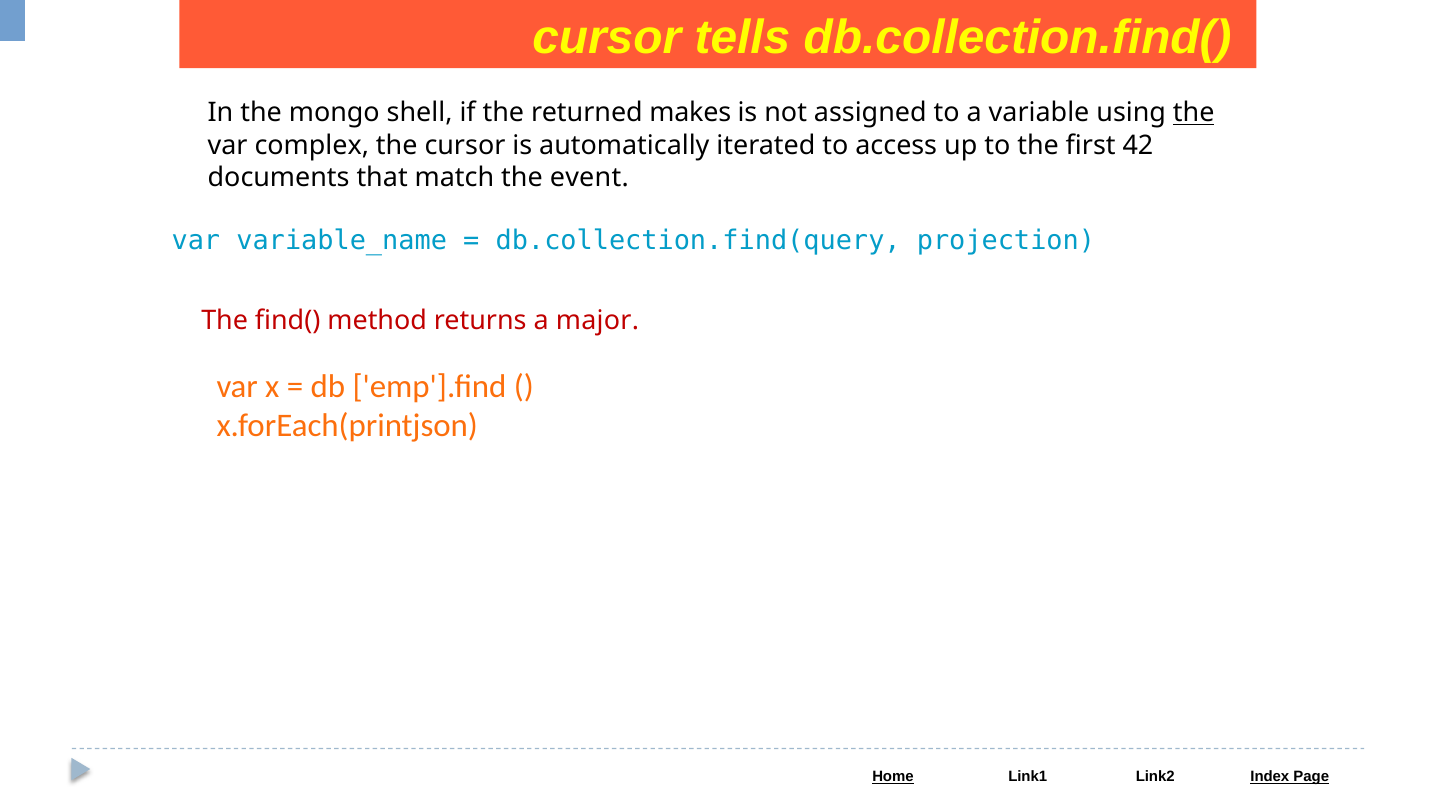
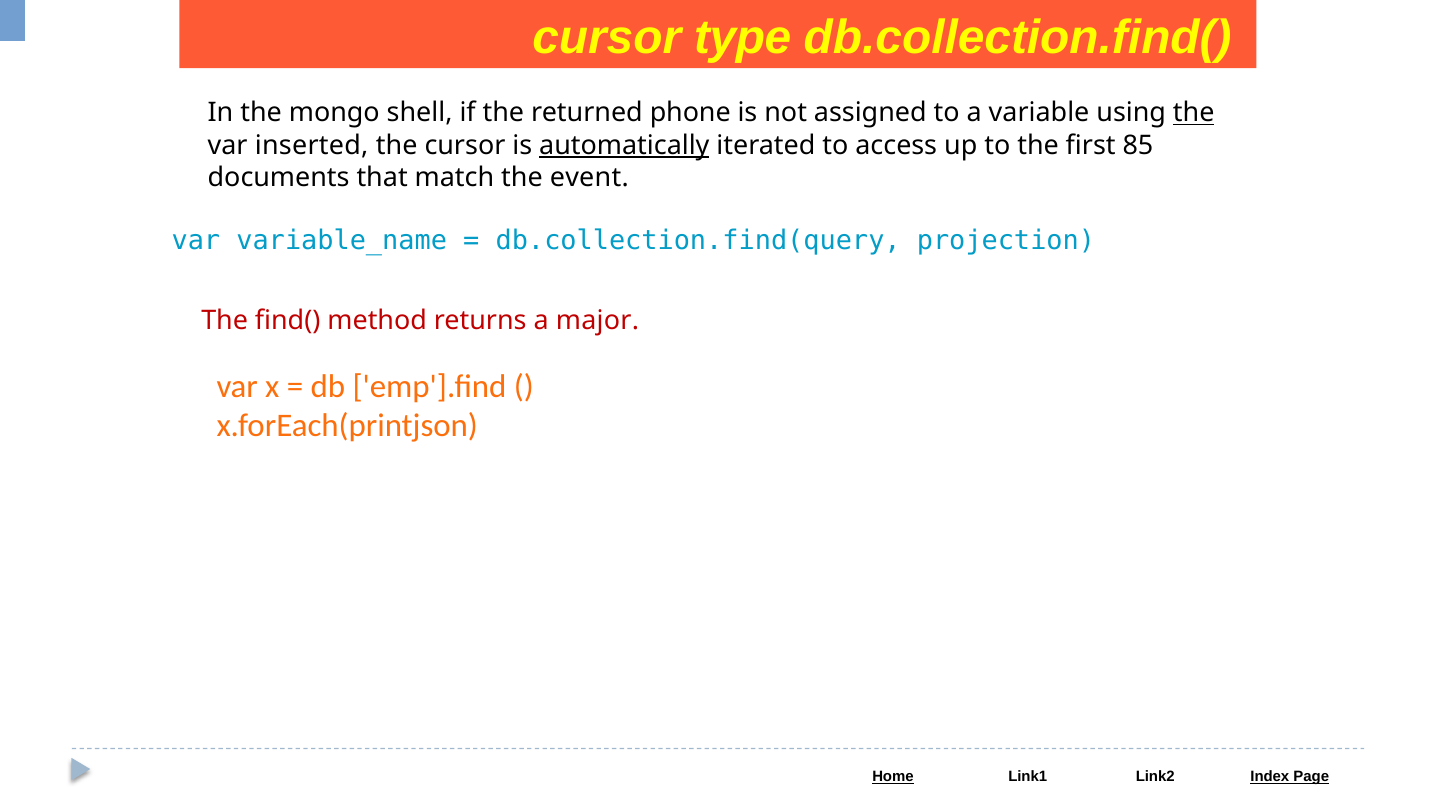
tells: tells -> type (743, 37)
makes: makes -> phone (690, 113)
complex: complex -> inserted (312, 145)
automatically underline: none -> present (624, 145)
42: 42 -> 85 (1138, 145)
